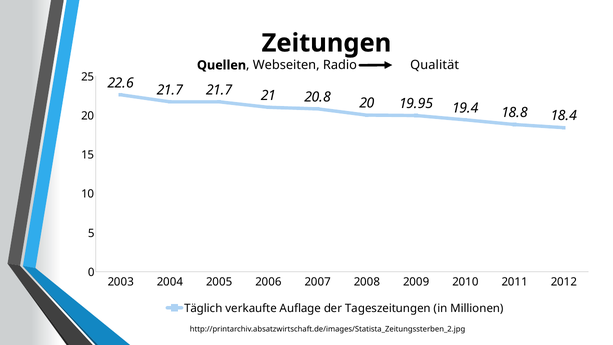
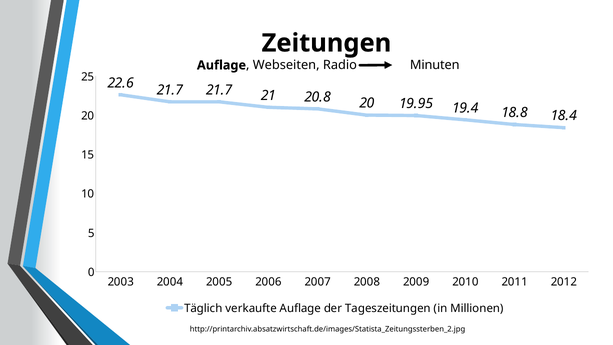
Quellen: Quellen -> Auflage (221, 65)
Qualität: Qualität -> Minuten (435, 65)
